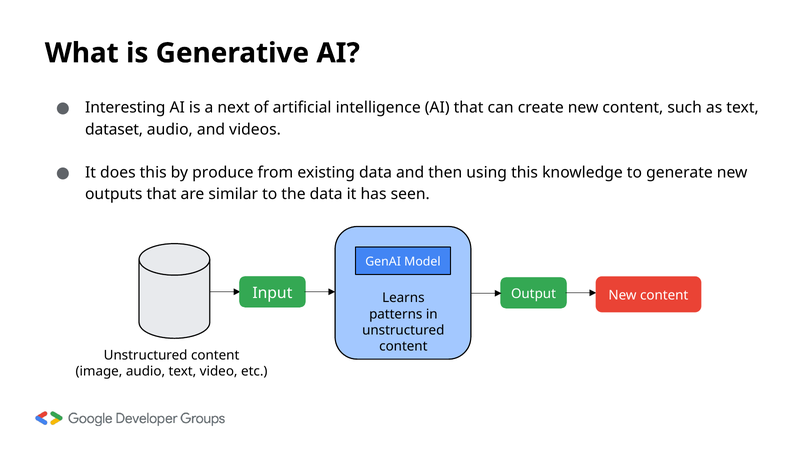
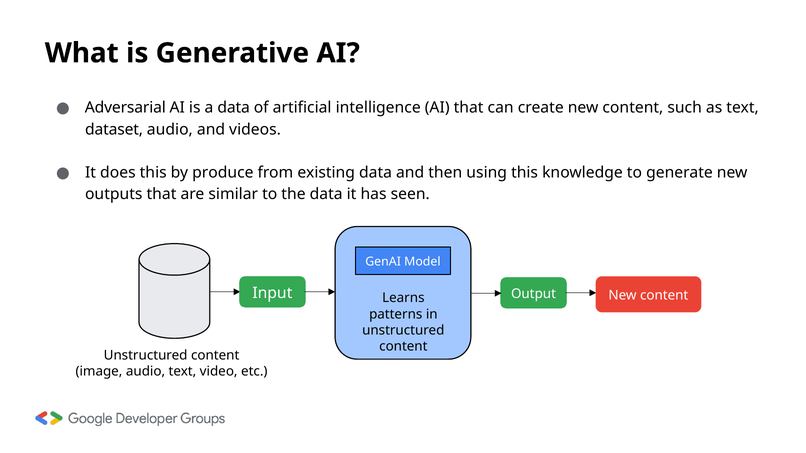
Interesting: Interesting -> Adversarial (125, 108)
a next: next -> data (234, 108)
